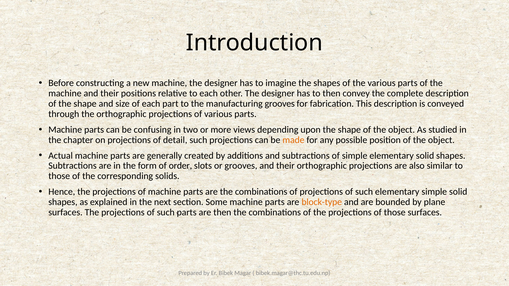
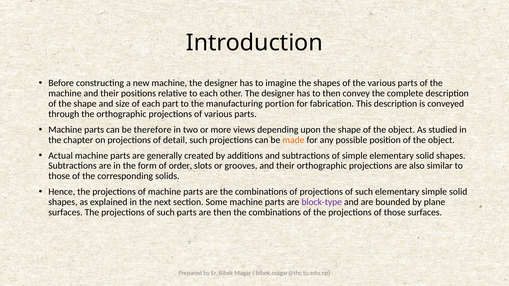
manufacturing grooves: grooves -> portion (280, 104)
confusing: confusing -> therefore (153, 130)
block-type colour: orange -> purple (322, 202)
